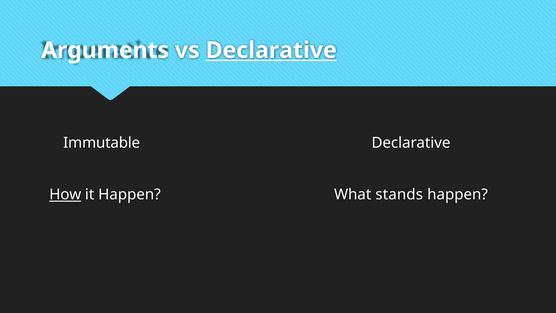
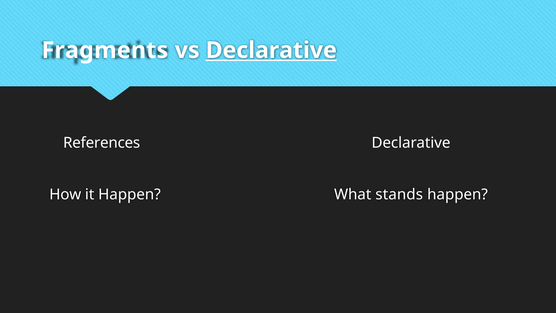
Arguments: Arguments -> Fragments (105, 50)
Immutable: Immutable -> References (102, 143)
How underline: present -> none (65, 194)
